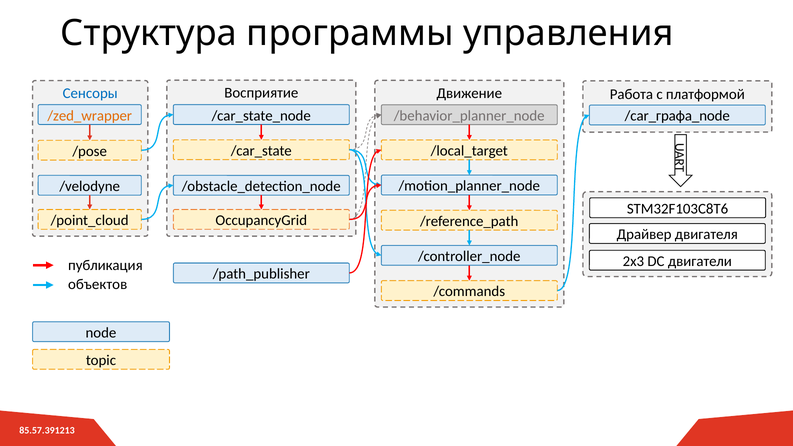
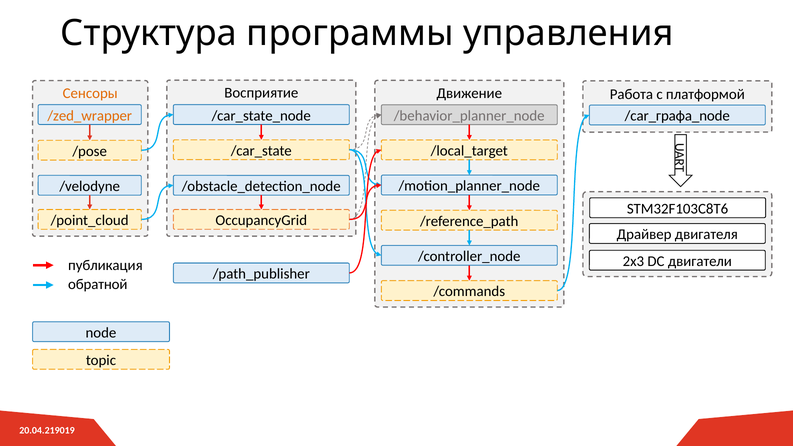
Сенсоры colour: blue -> orange (90, 94)
объектов: объектов -> обратной (98, 284)
85.57.391213: 85.57.391213 -> 20.04.219019 (47, 430)
